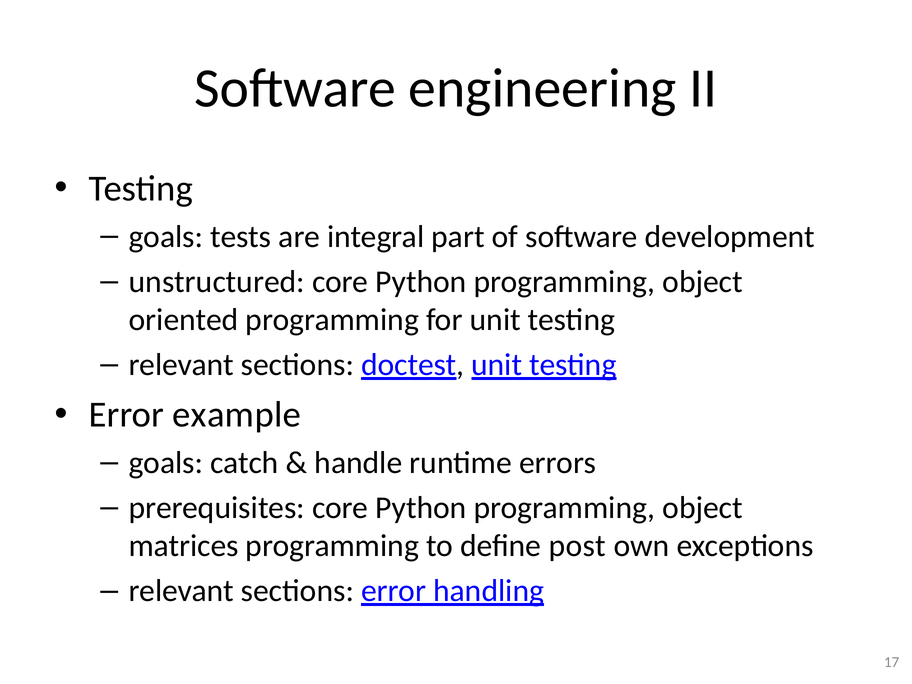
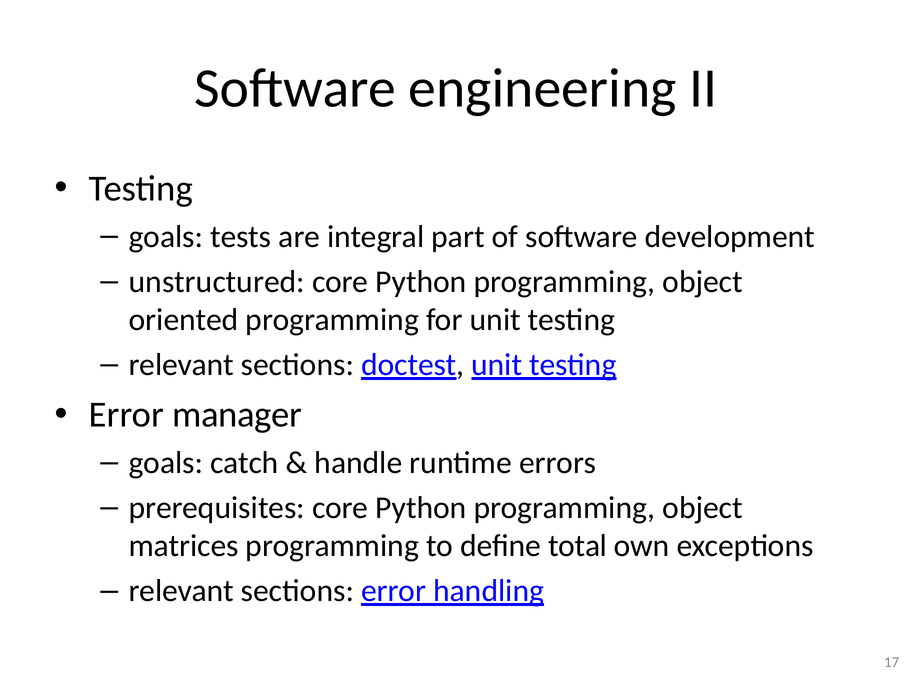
example: example -> manager (237, 415)
post: post -> total (578, 546)
